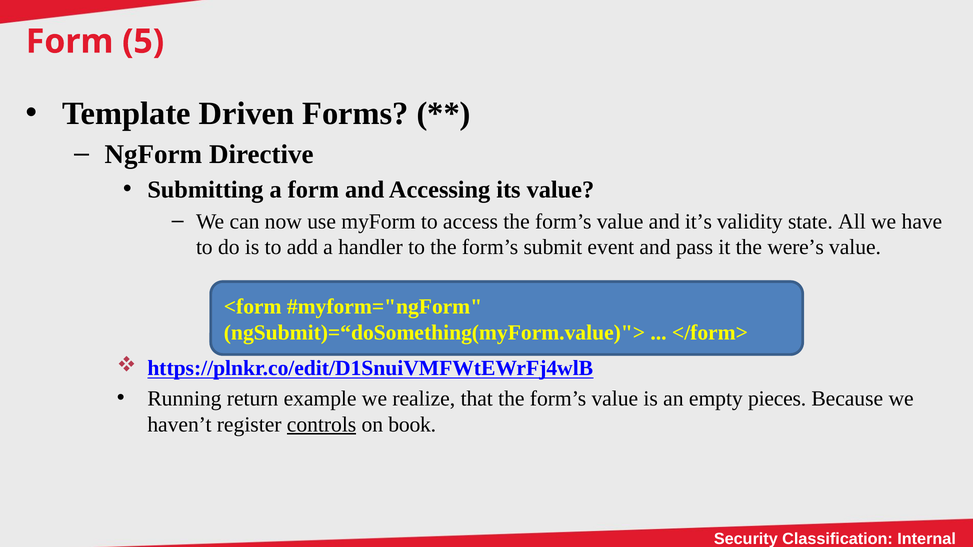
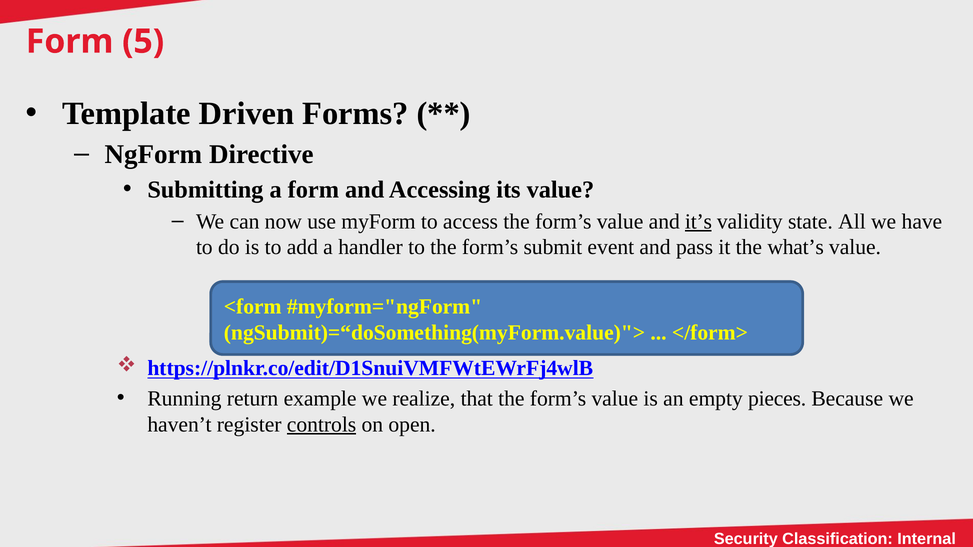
it’s underline: none -> present (698, 222)
were’s: were’s -> what’s (796, 247)
book: book -> open (412, 425)
